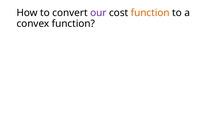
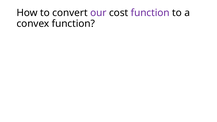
function colour: orange -> purple (150, 13)
